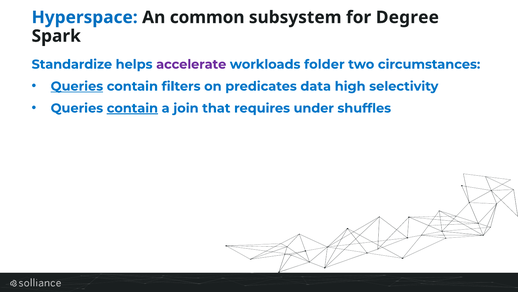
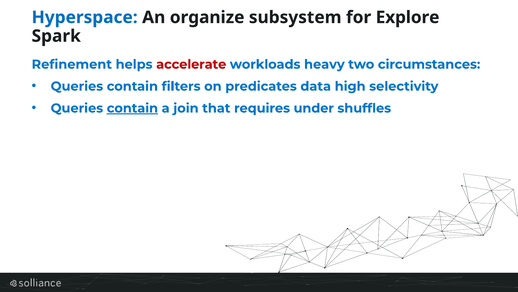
common: common -> organize (207, 17)
Degree: Degree -> Explore (408, 17)
Standardize: Standardize -> Refinement (72, 64)
accelerate colour: purple -> red (191, 64)
folder: folder -> heavy (324, 64)
Queries underline: present -> none (77, 86)
